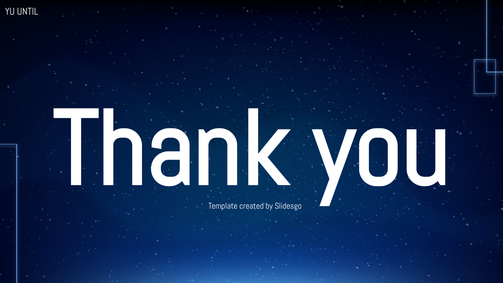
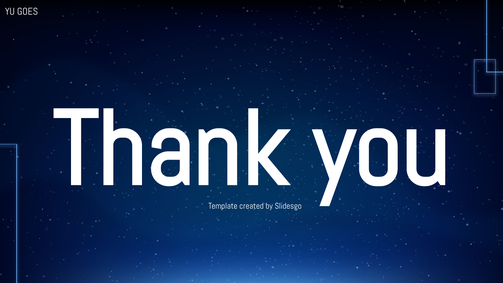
UNTIL: UNTIL -> GOES (28, 12)
